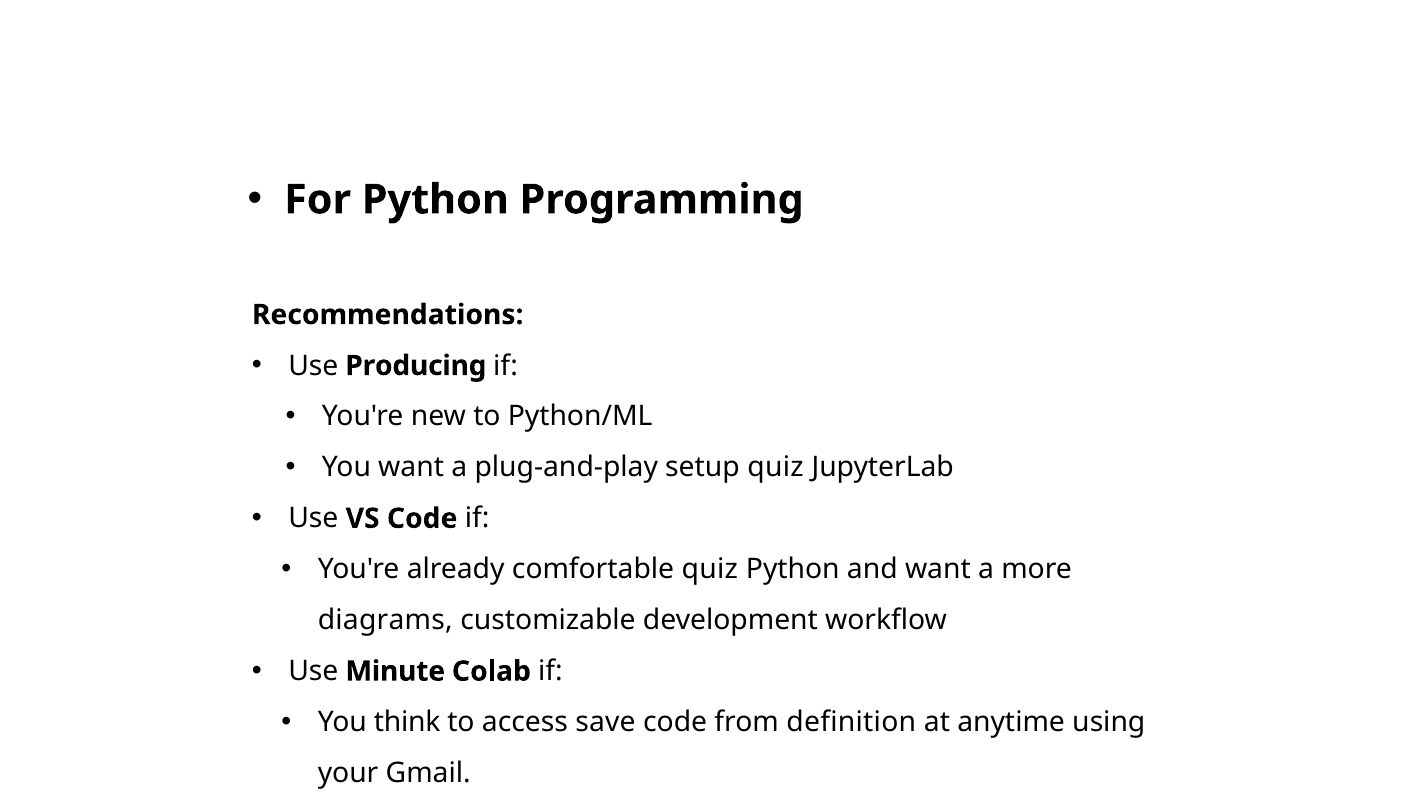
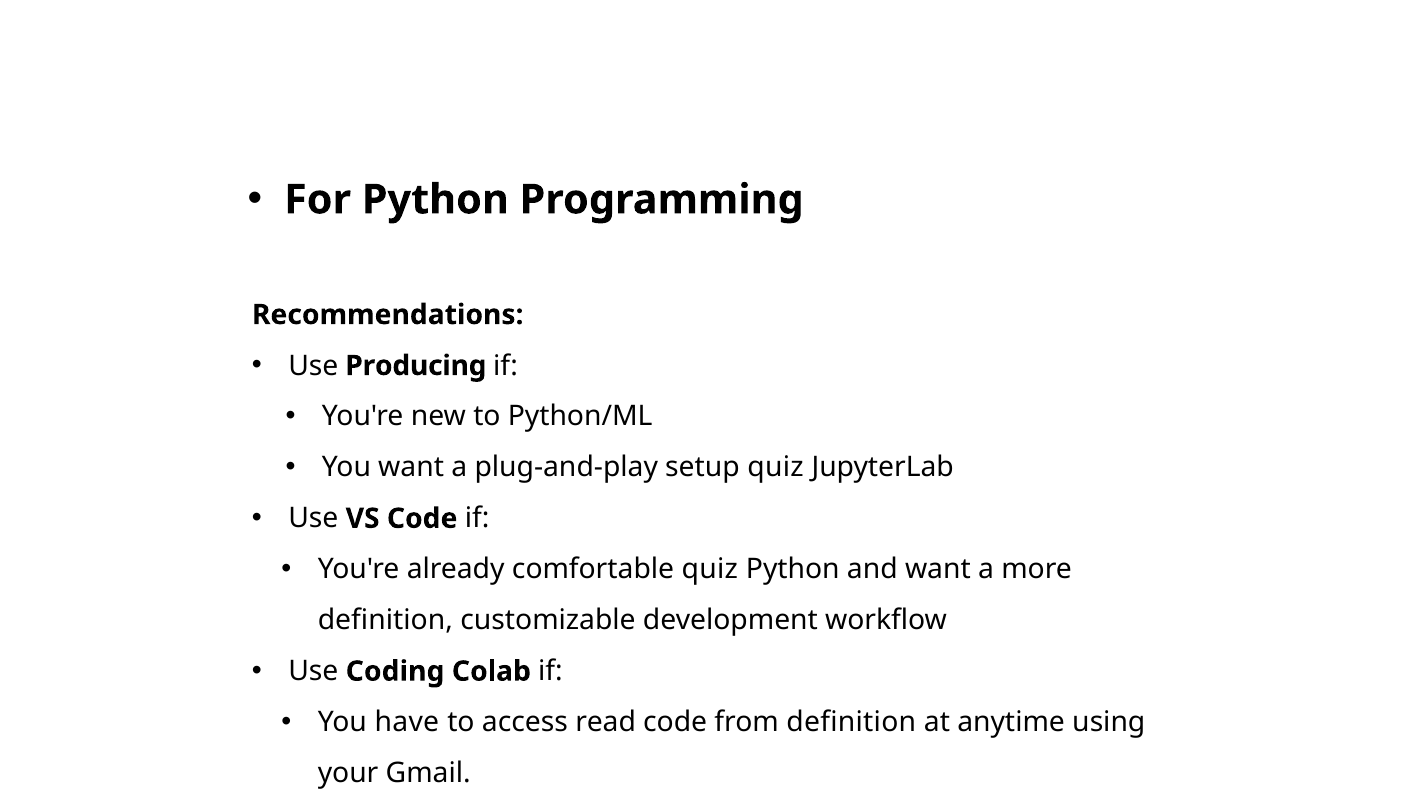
diagrams: diagrams -> definition (385, 620)
Minute: Minute -> Coding (395, 671)
think: think -> have (407, 722)
save: save -> read (606, 722)
